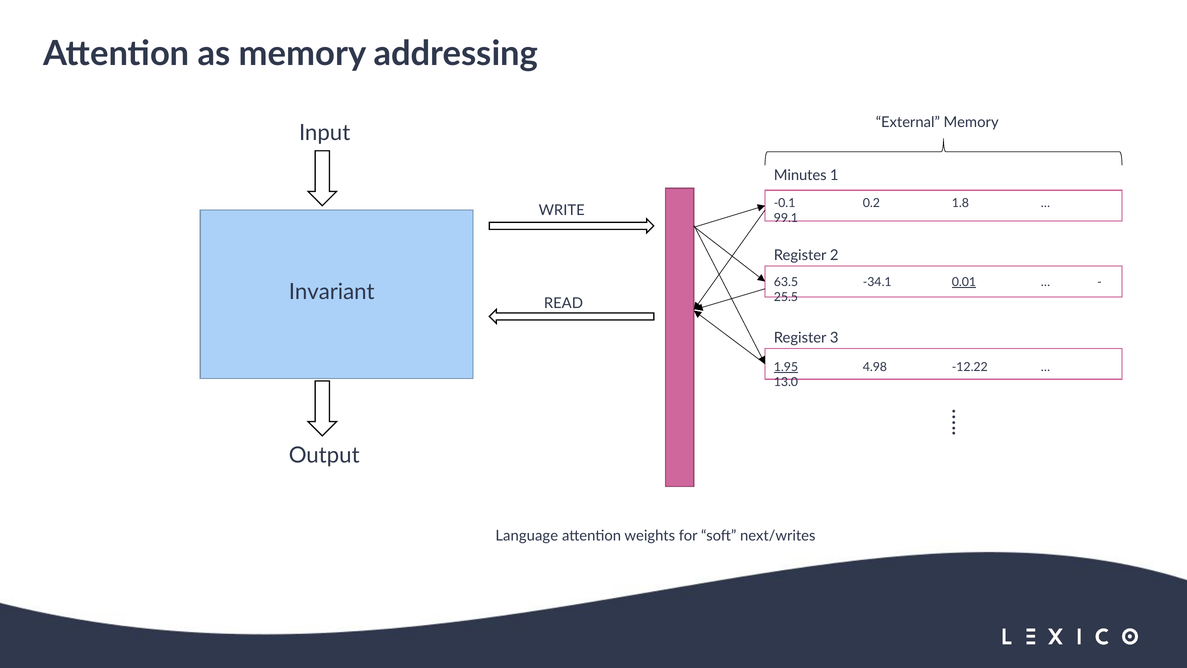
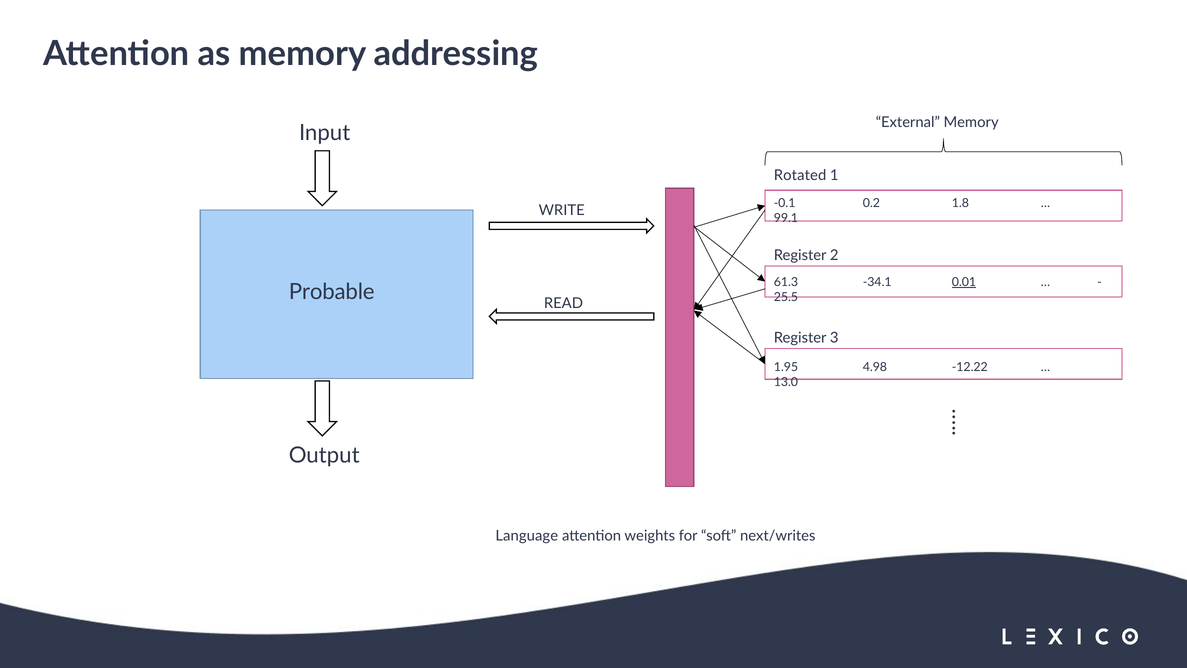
Minutes: Minutes -> Rotated (800, 176)
63.5: 63.5 -> 61.3 (786, 282)
Invariant: Invariant -> Probable (332, 292)
1.95 underline: present -> none (786, 367)
